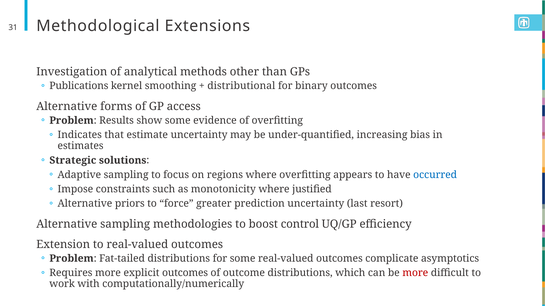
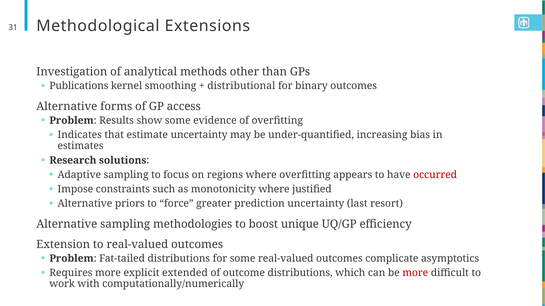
Strategic: Strategic -> Research (73, 161)
occurred colour: blue -> red (435, 175)
control: control -> unique (300, 225)
explicit outcomes: outcomes -> extended (185, 273)
